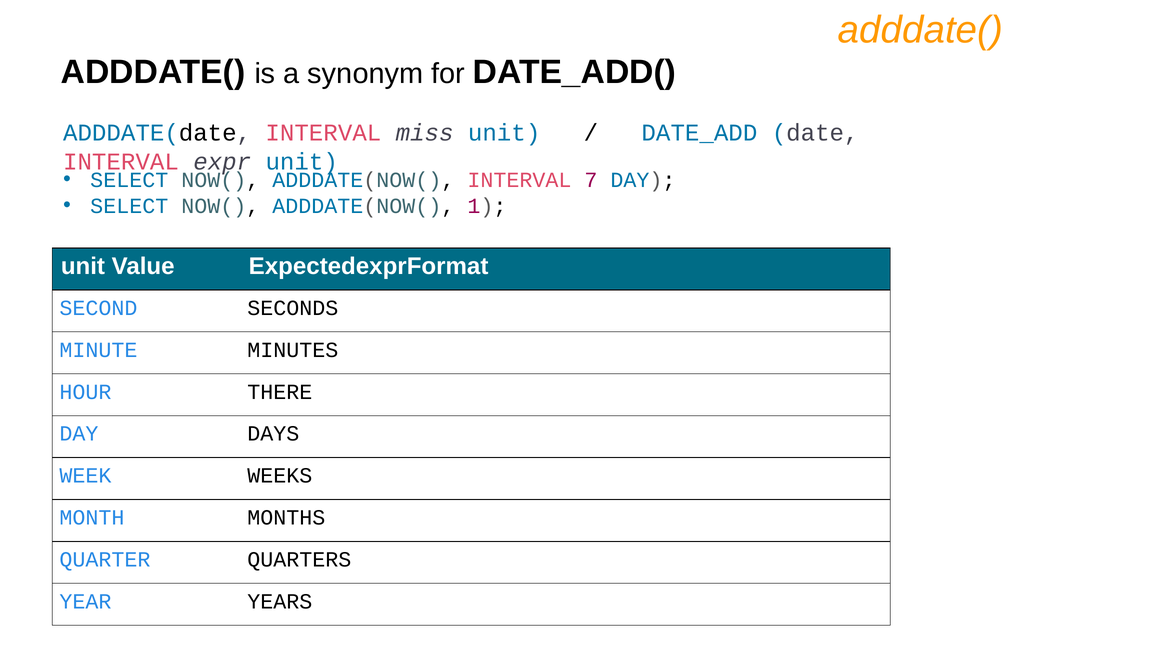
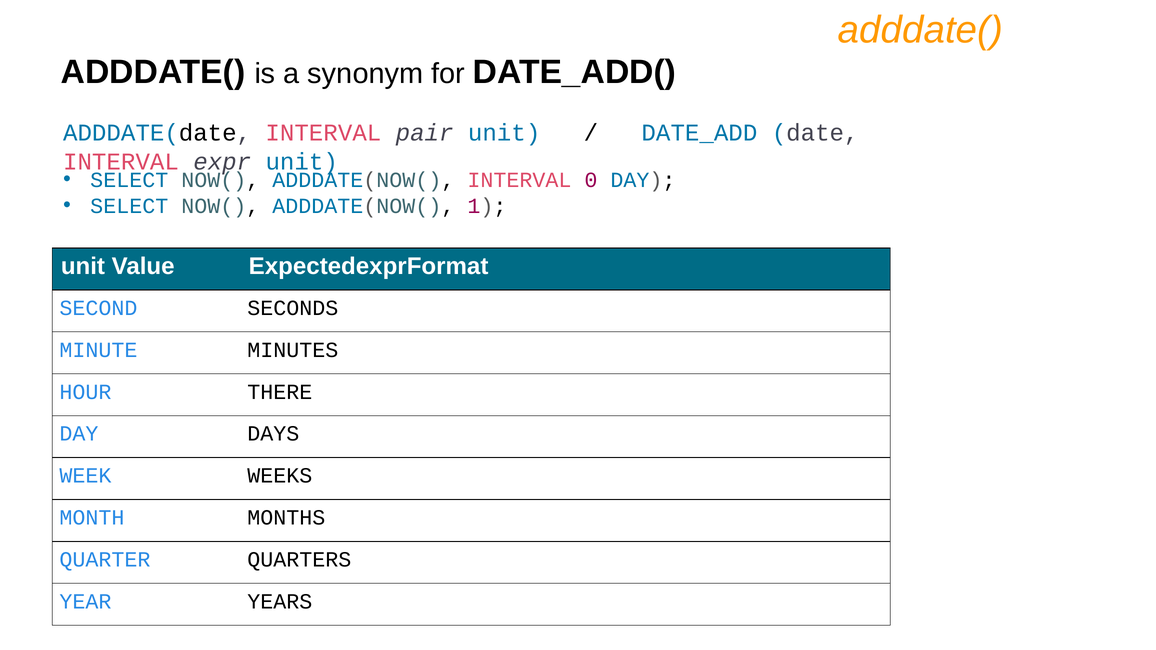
miss: miss -> pair (425, 133)
7: 7 -> 0 (591, 180)
